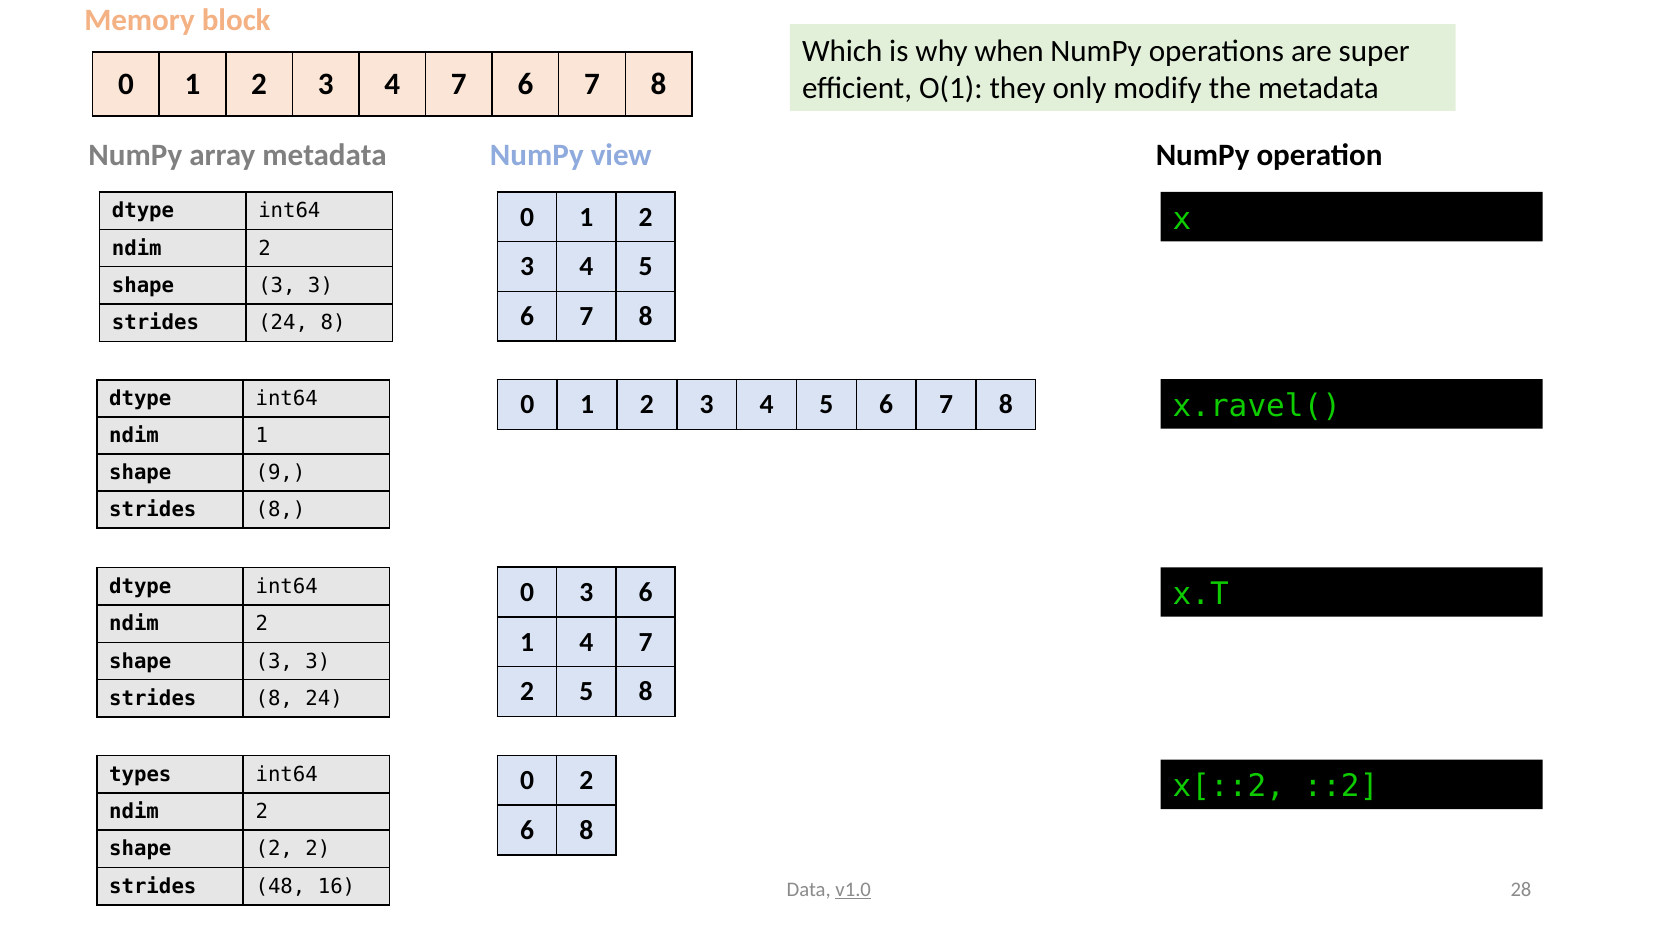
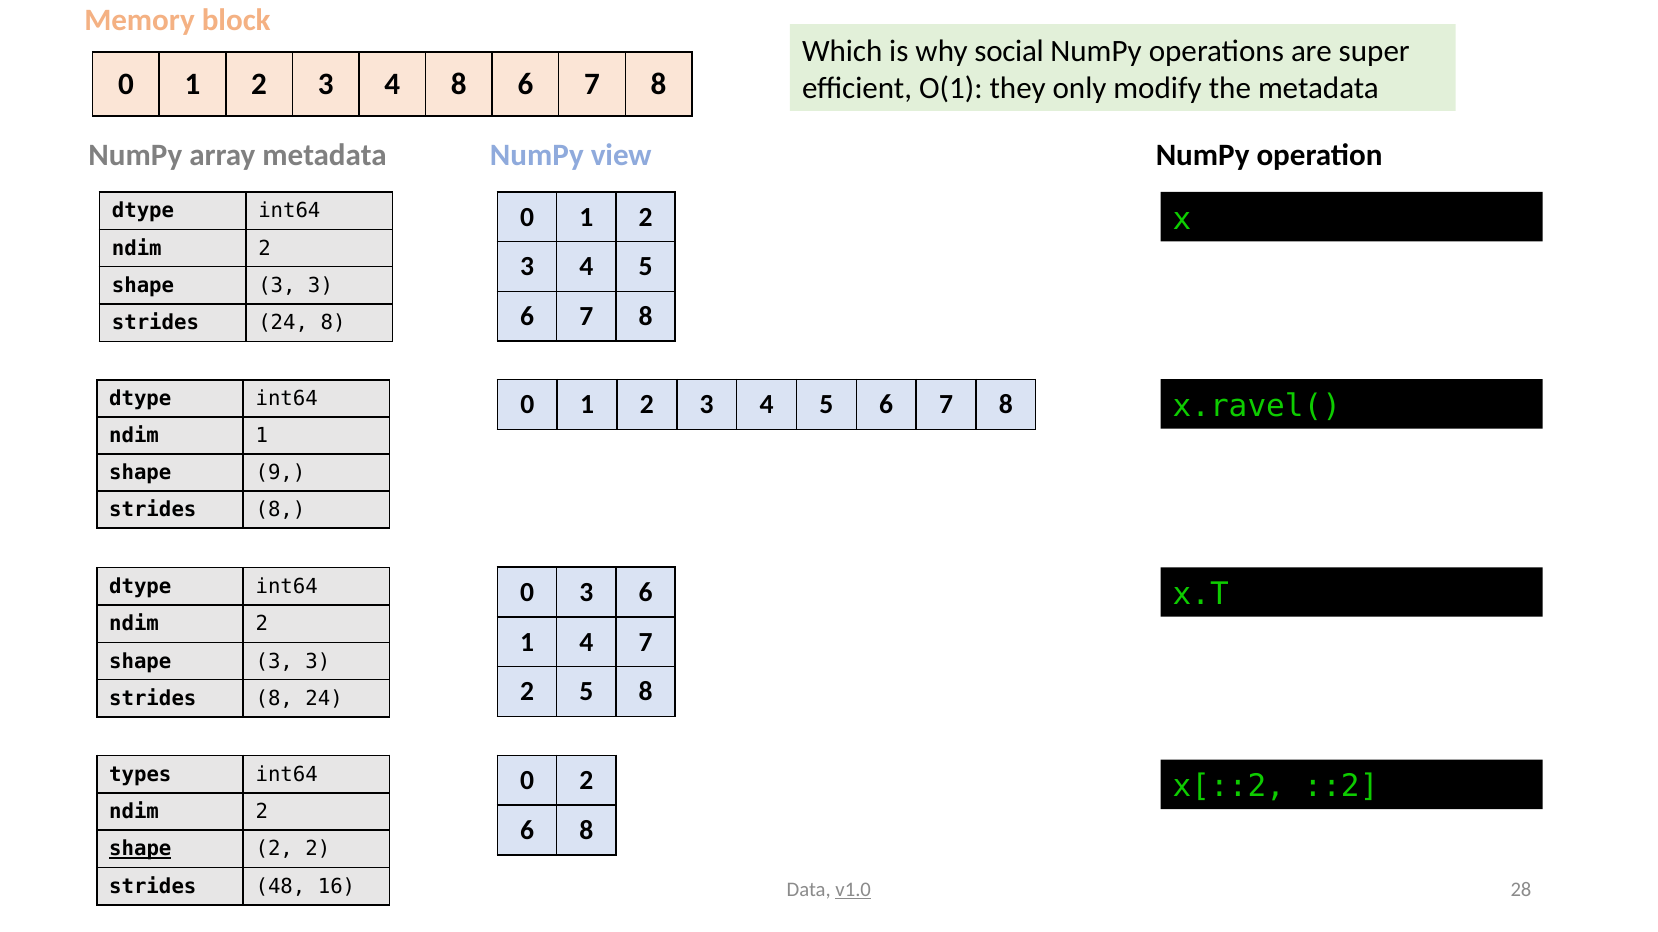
when: when -> social (1009, 51)
3 4 7: 7 -> 8 (459, 84)
shape underline: none -> present (140, 850)
